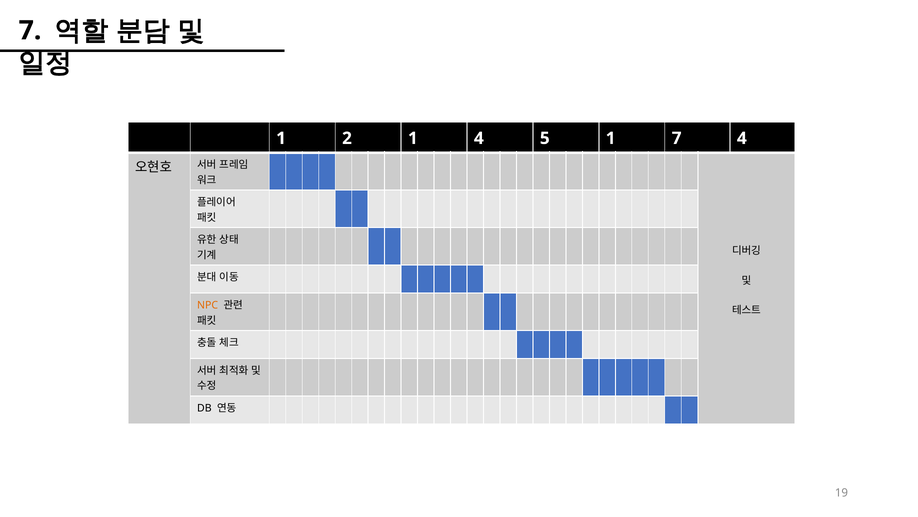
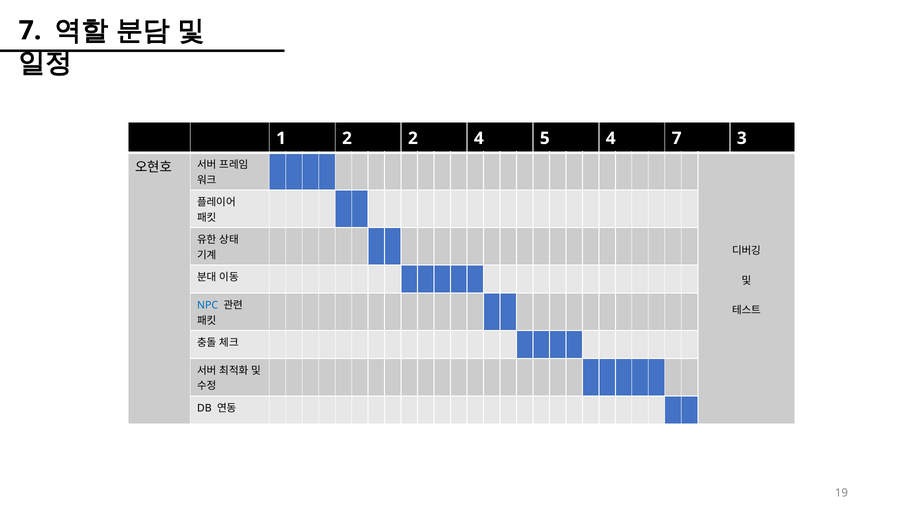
2 1: 1 -> 2 (413, 138)
5 1: 1 -> 4 (611, 138)
7 4: 4 -> 3 (742, 138)
NPC colour: orange -> blue (208, 305)
